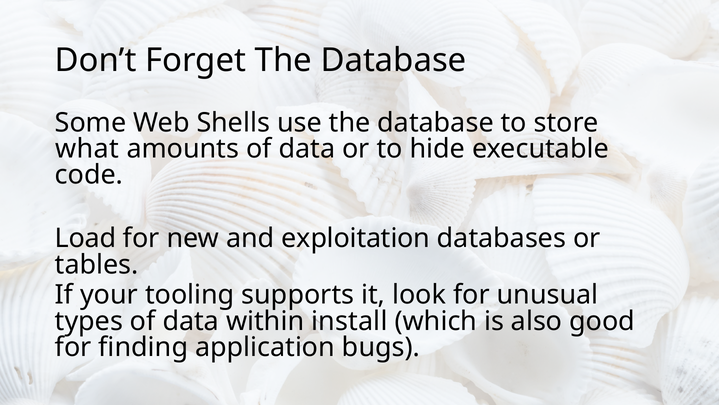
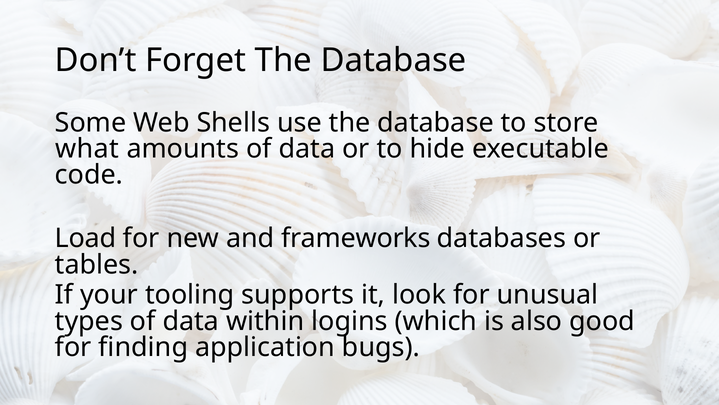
exploitation: exploitation -> frameworks (356, 238)
install: install -> logins (349, 321)
